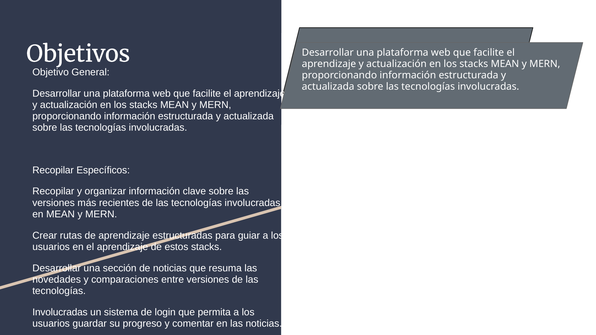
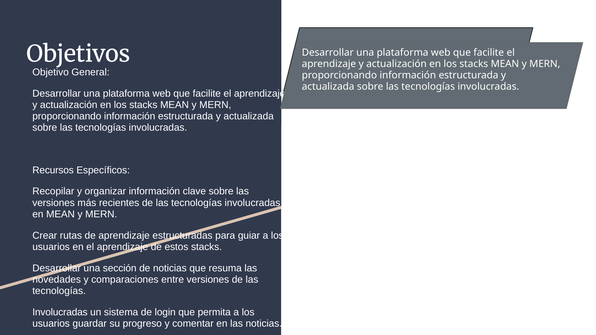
Recopilar: Recopilar -> Recursos (53, 170)
